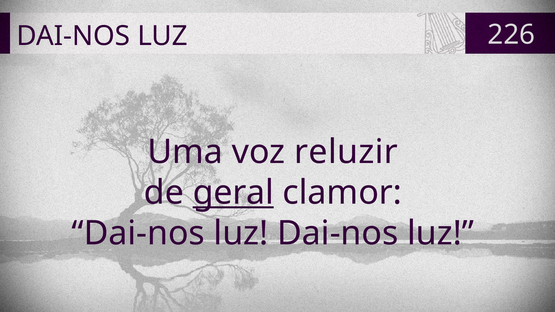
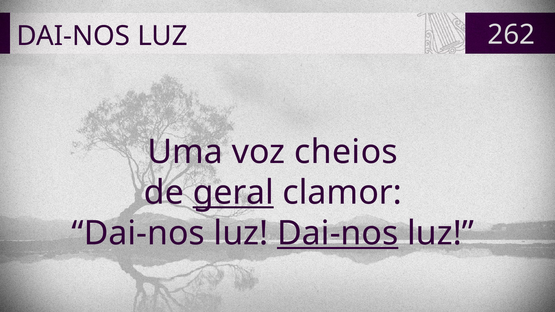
226: 226 -> 262 (511, 35)
reluzir: reluzir -> cheios (346, 152)
Dai-nos underline: none -> present (338, 234)
